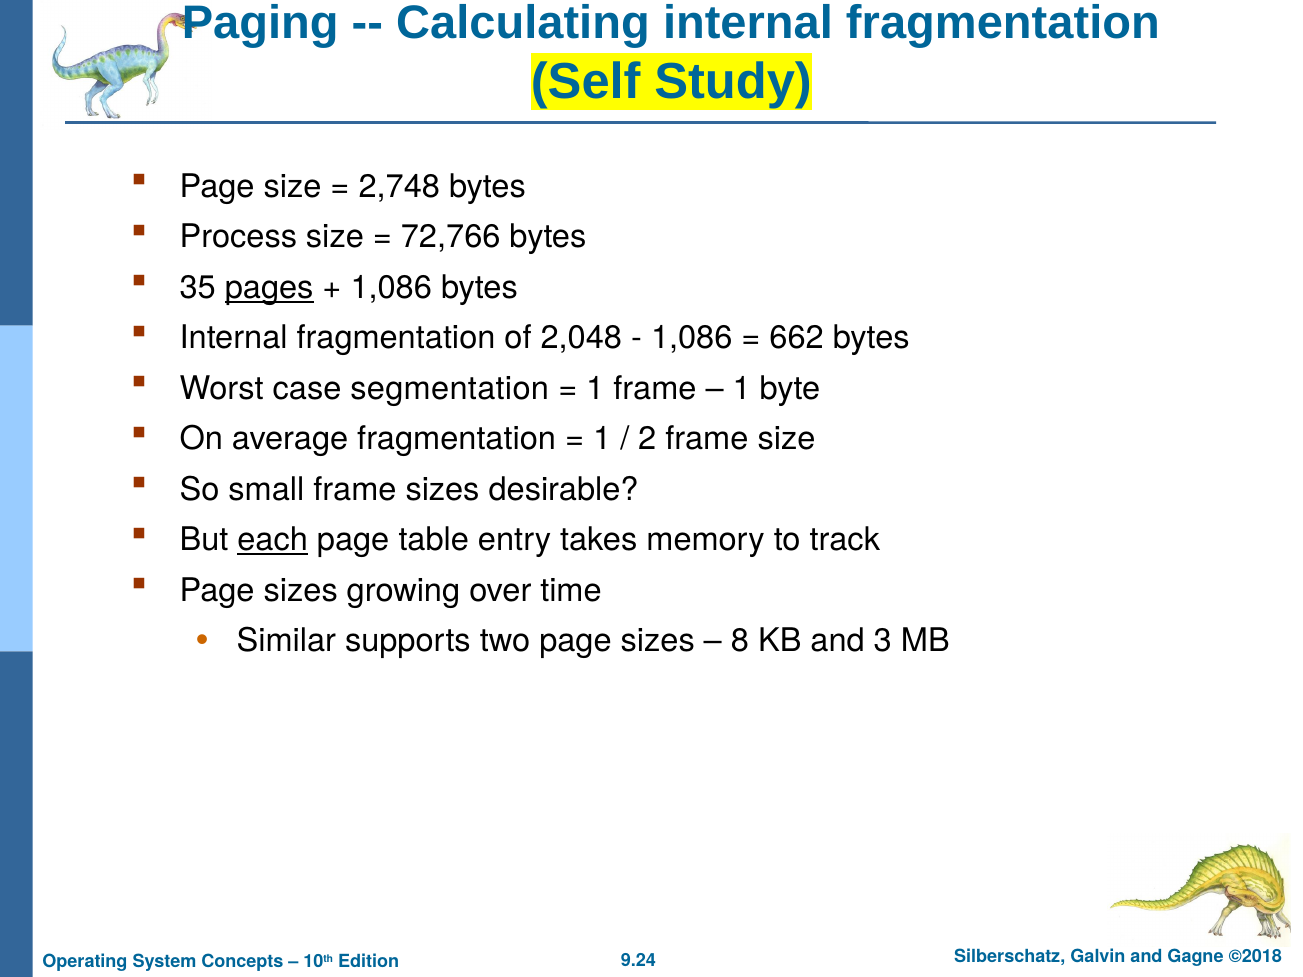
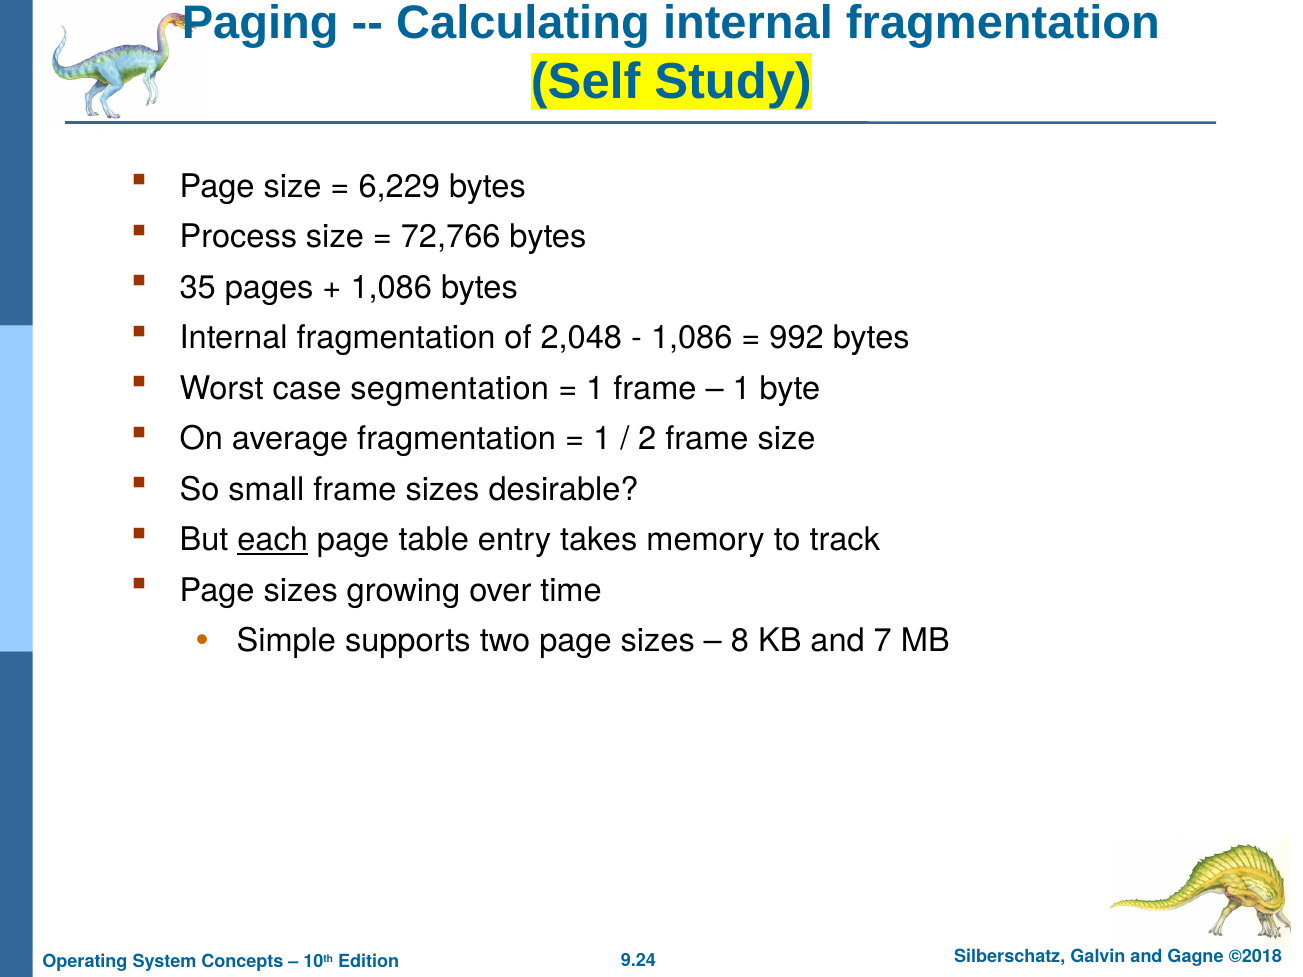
2,748: 2,748 -> 6,229 (399, 187)
pages underline: present -> none (269, 288)
662: 662 -> 992 (797, 338)
Similar: Similar -> Simple (286, 641)
3: 3 -> 7 (883, 641)
